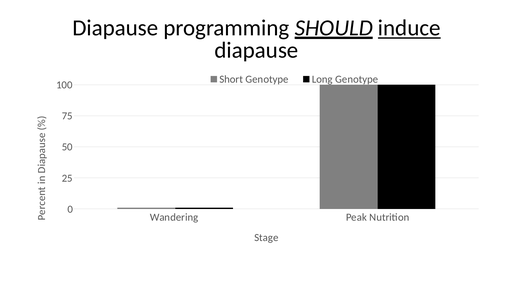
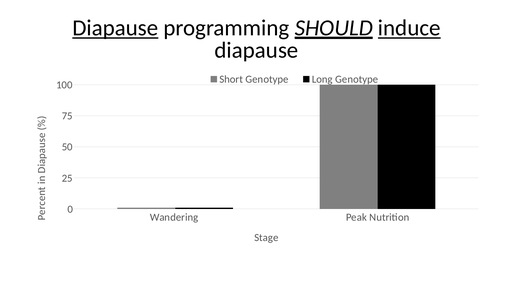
Diapause underline: none -> present (115, 28)
